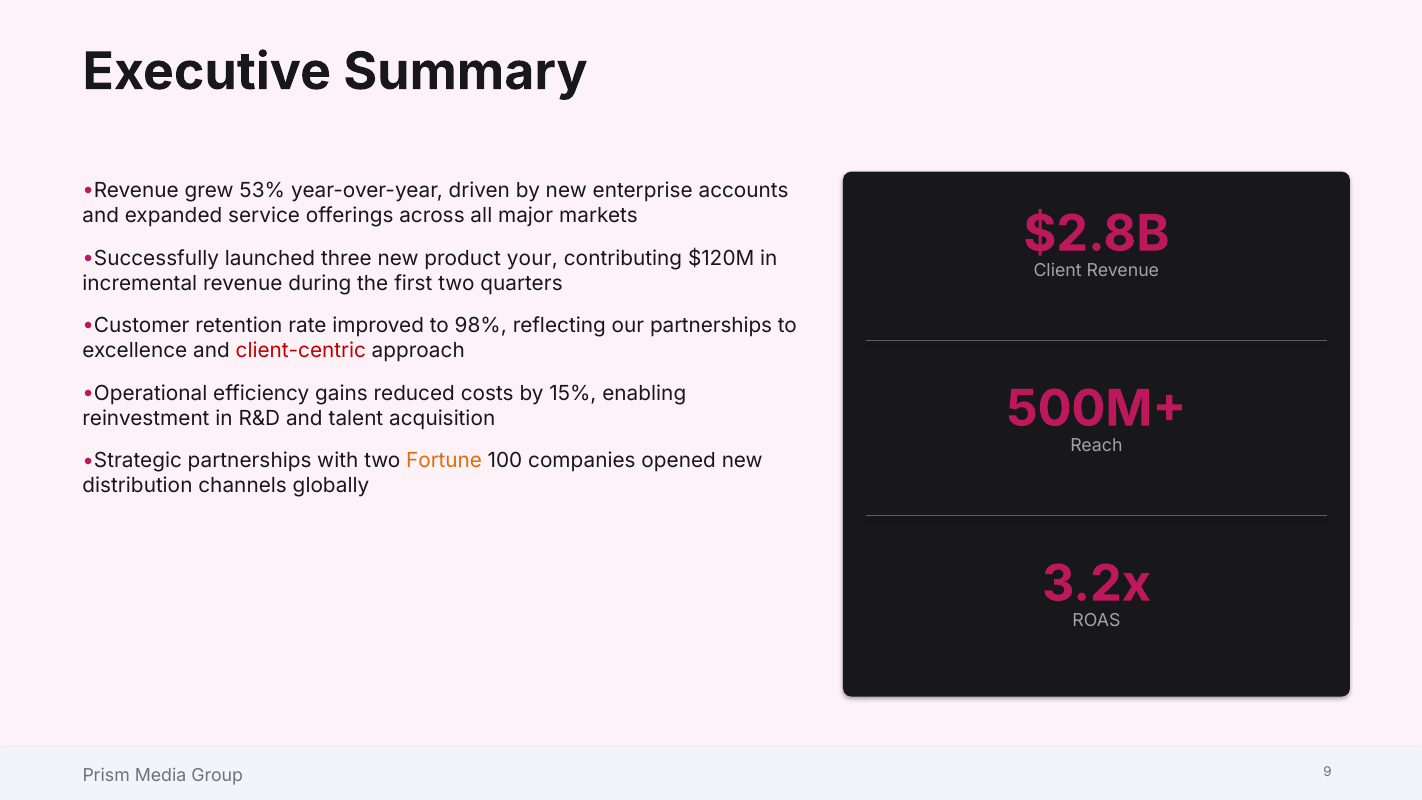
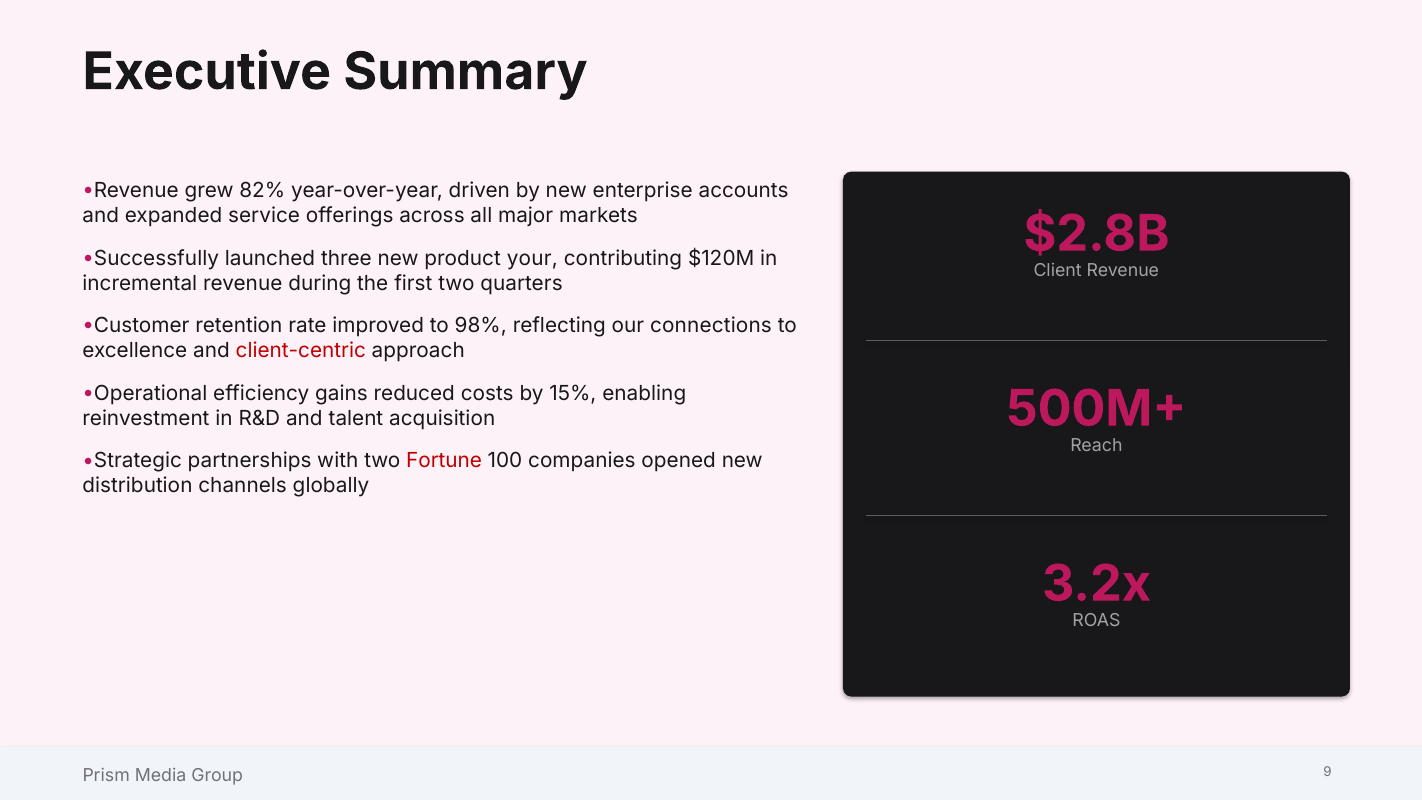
53%: 53% -> 82% (262, 191)
our partnerships: partnerships -> connections (711, 326)
Fortune colour: orange -> red (444, 461)
